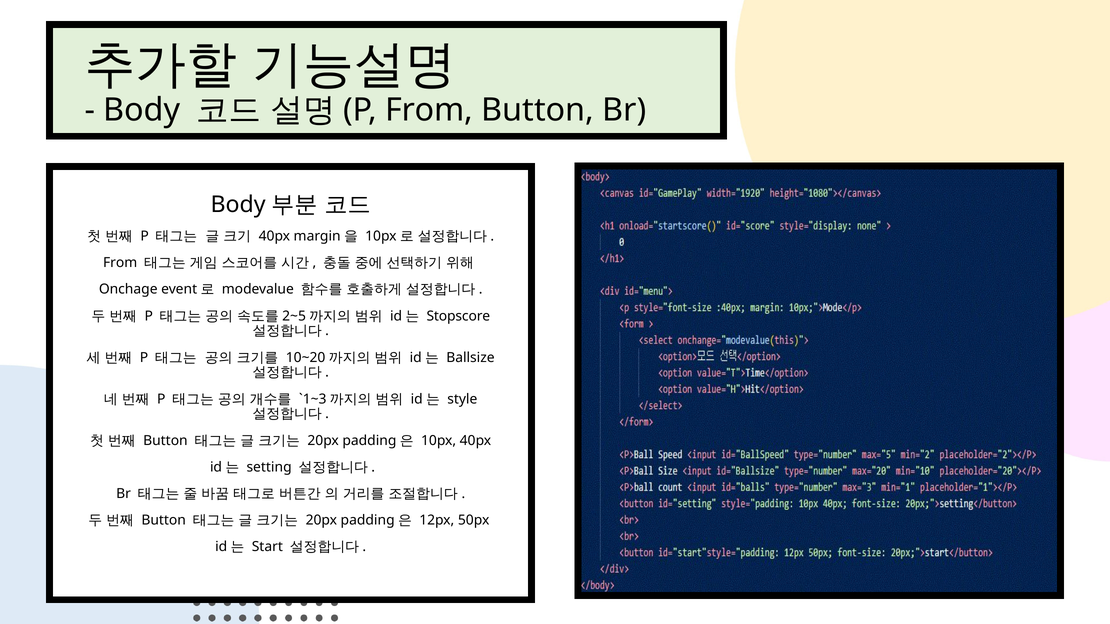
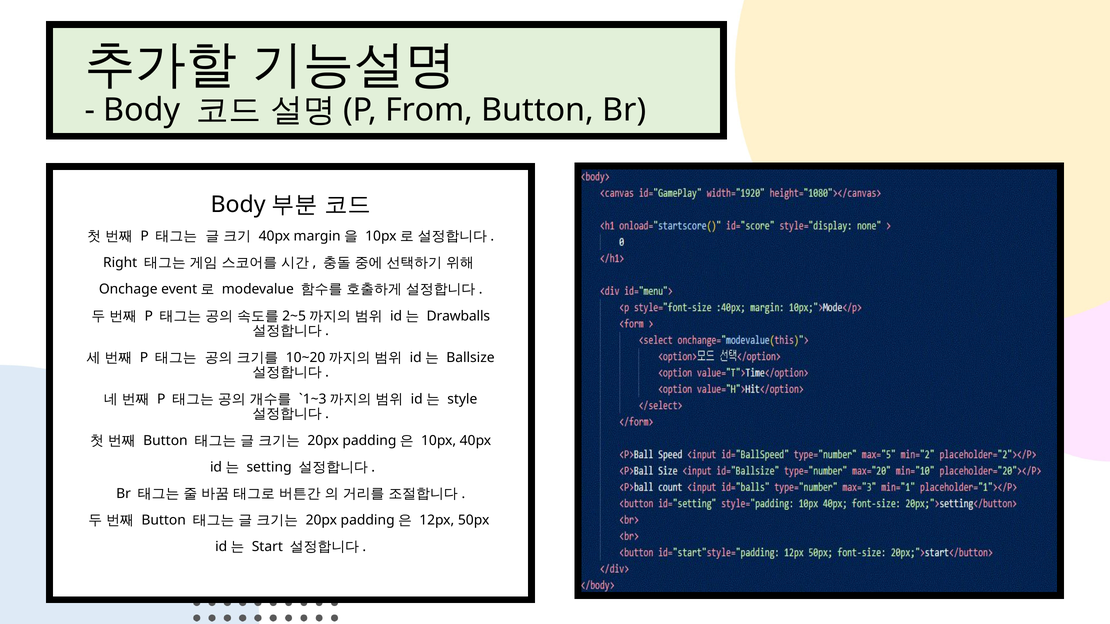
From: From -> Right (120, 263)
Stopscore: Stopscore -> Drawballs (458, 316)
